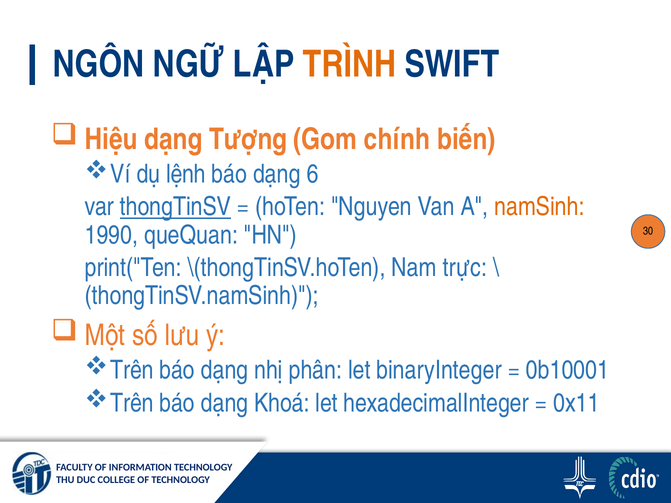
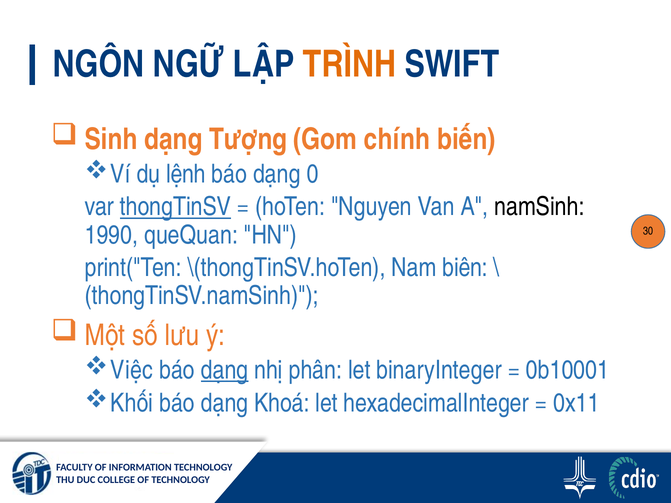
Hiệu: Hiệu -> Sinh (111, 139)
6: 6 -> 0 (312, 174)
namSinh colour: orange -> black (539, 207)
trực: trực -> biên (465, 268)
Trên: Trên -> Việc (132, 370)
dạng underline: none -> present (225, 370)
Trên: Trên -> Khối (132, 403)
